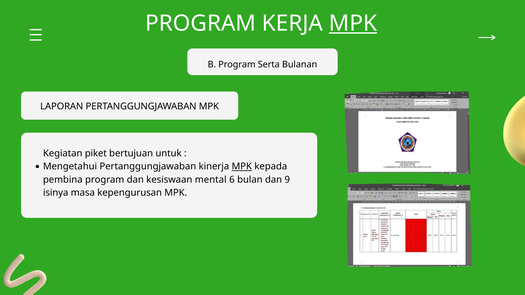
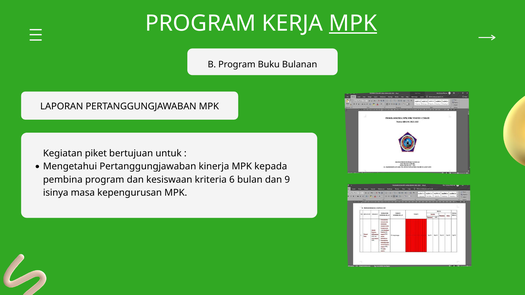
Serta: Serta -> Buku (269, 65)
MPK underline: present -> none (242, 167)
mental: mental -> kriteria (211, 180)
